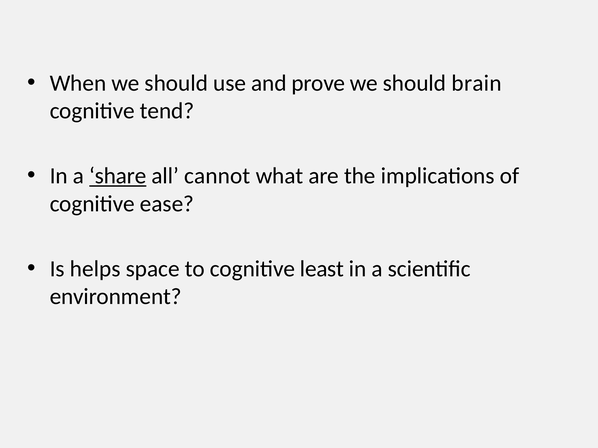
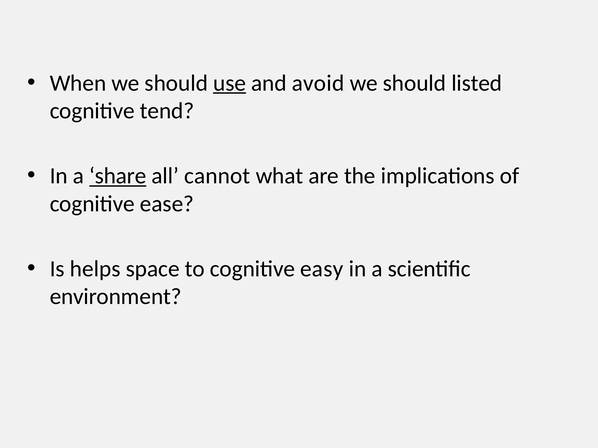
use underline: none -> present (230, 83)
prove: prove -> avoid (318, 83)
brain: brain -> listed (477, 83)
least: least -> easy (322, 269)
